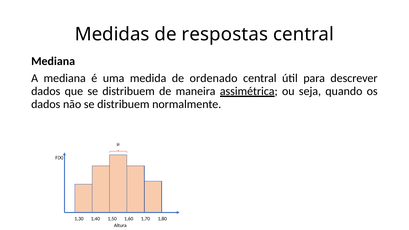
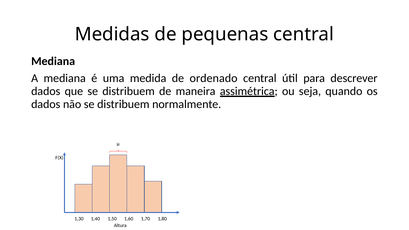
respostas: respostas -> pequenas (225, 34)
